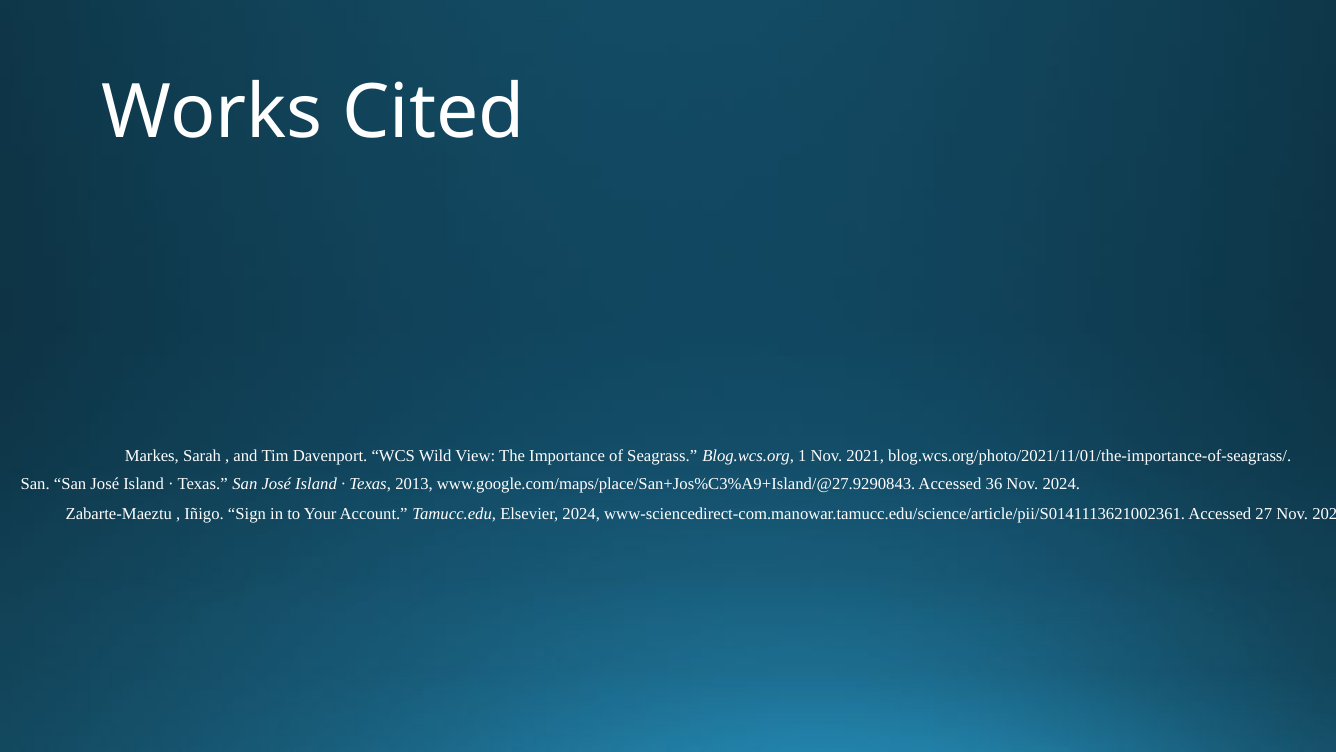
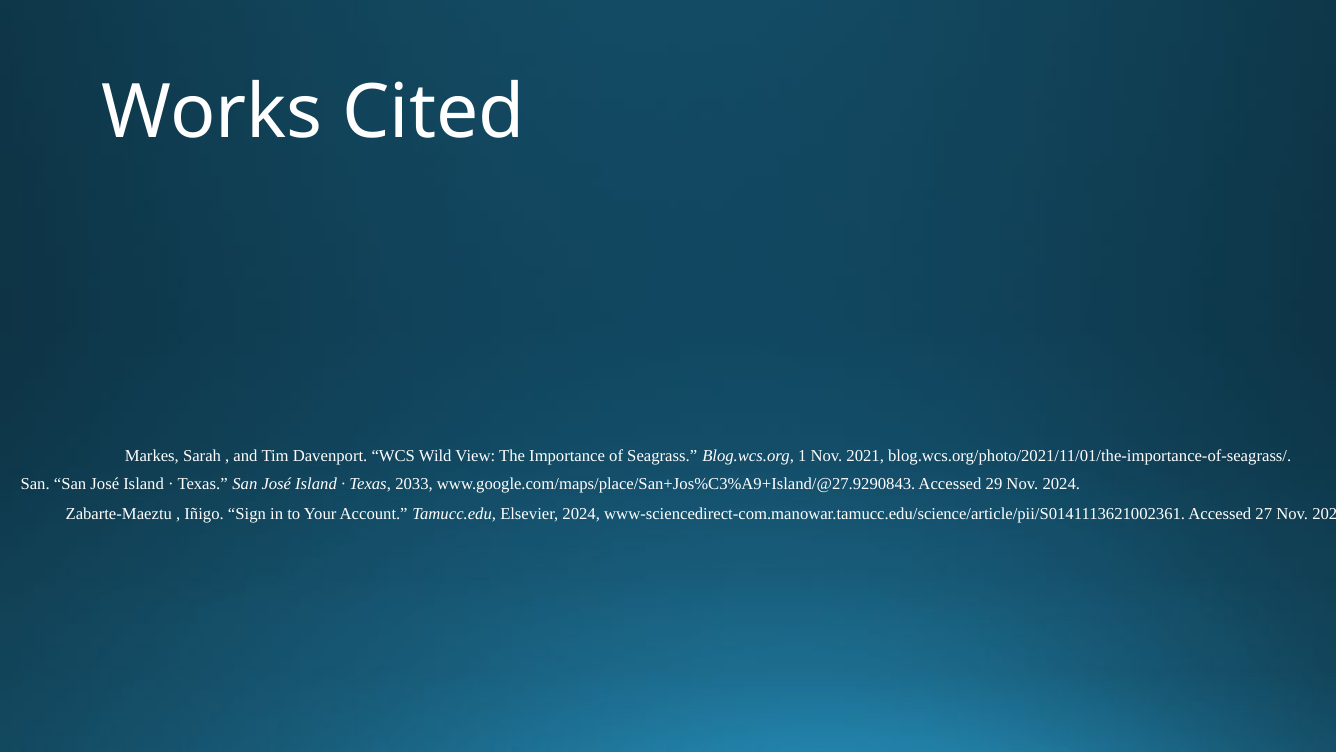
2013: 2013 -> 2033 (414, 484)
36: 36 -> 29 (994, 484)
